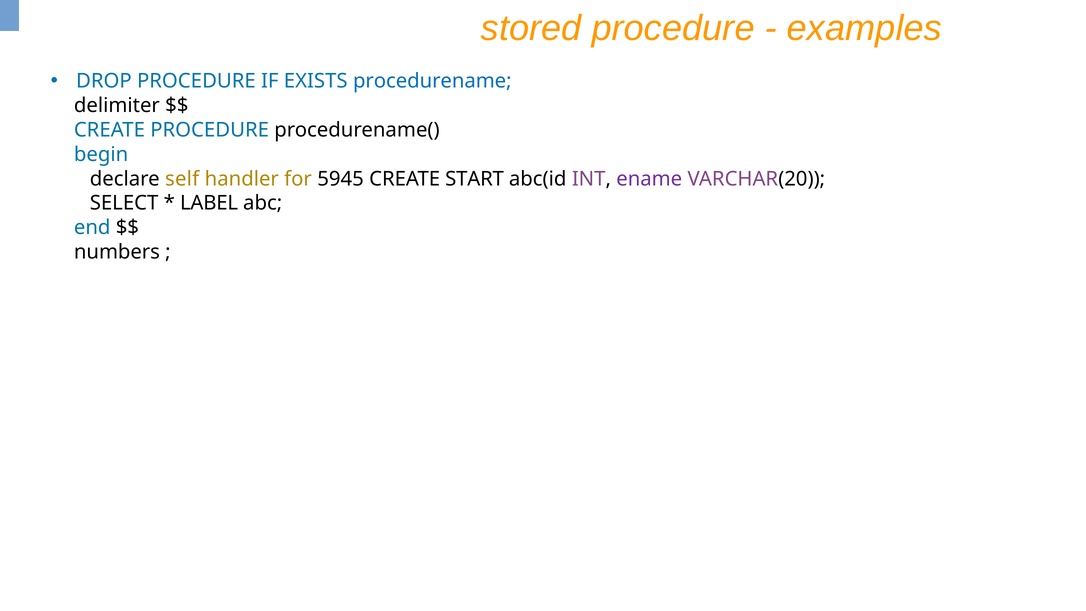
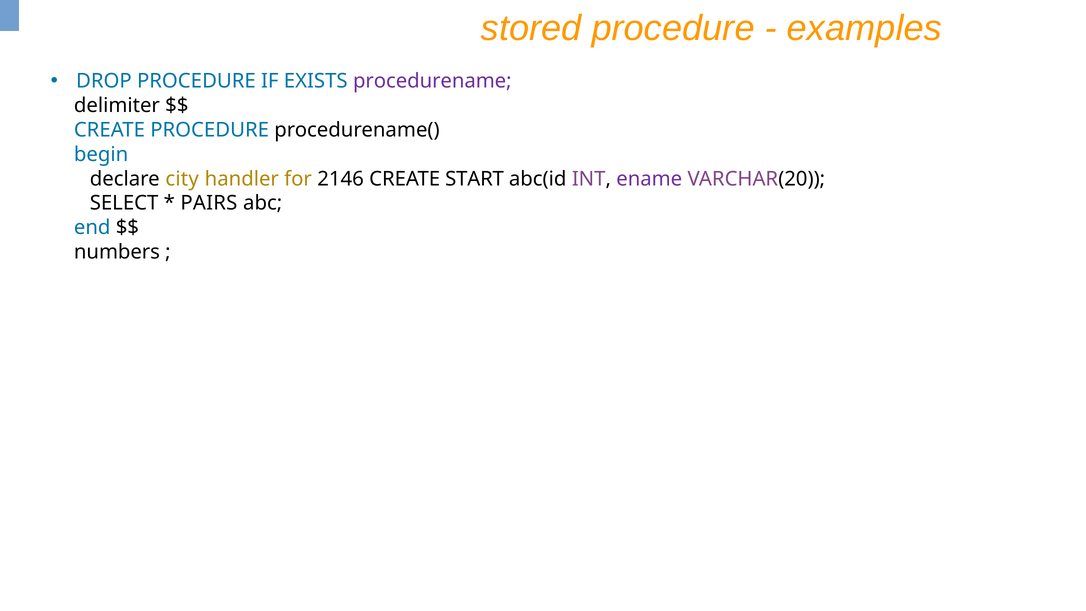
procedurename colour: blue -> purple (432, 81)
self: self -> city (182, 179)
5945: 5945 -> 2146 (341, 179)
LABEL: LABEL -> PAIRS (209, 203)
